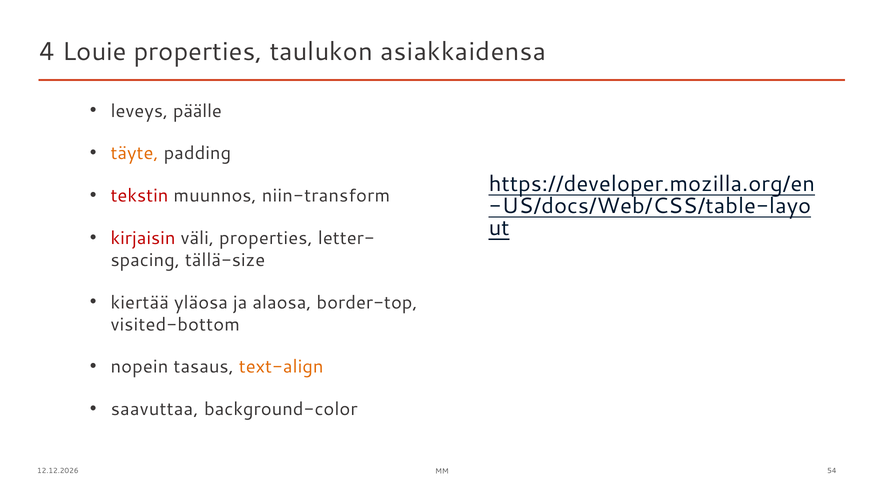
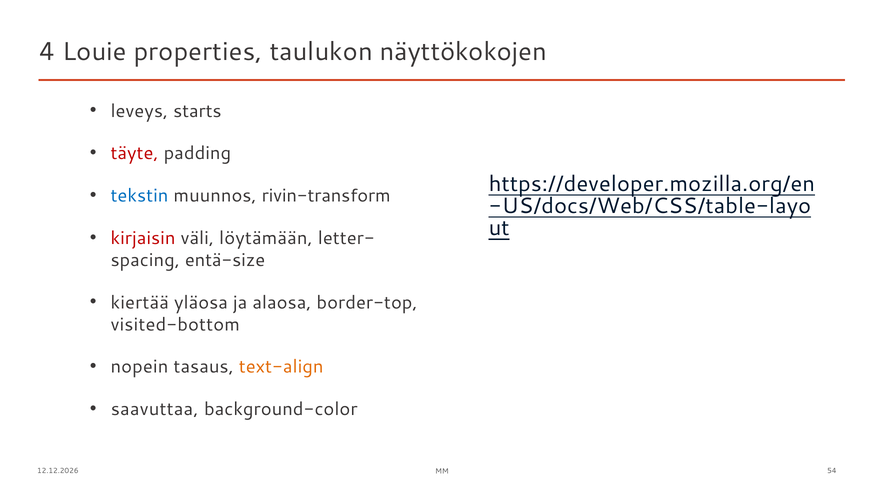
asiakkaidensa: asiakkaidensa -> näyttökokojen (463, 52)
päälle: päälle -> starts (197, 111)
täyte colour: orange -> red (135, 153)
tekstin colour: red -> blue (139, 196)
niin-transform: niin-transform -> rivin-transform (326, 196)
väli properties: properties -> löytämään (266, 238)
tällä-size: tällä-size -> entä-size (225, 260)
